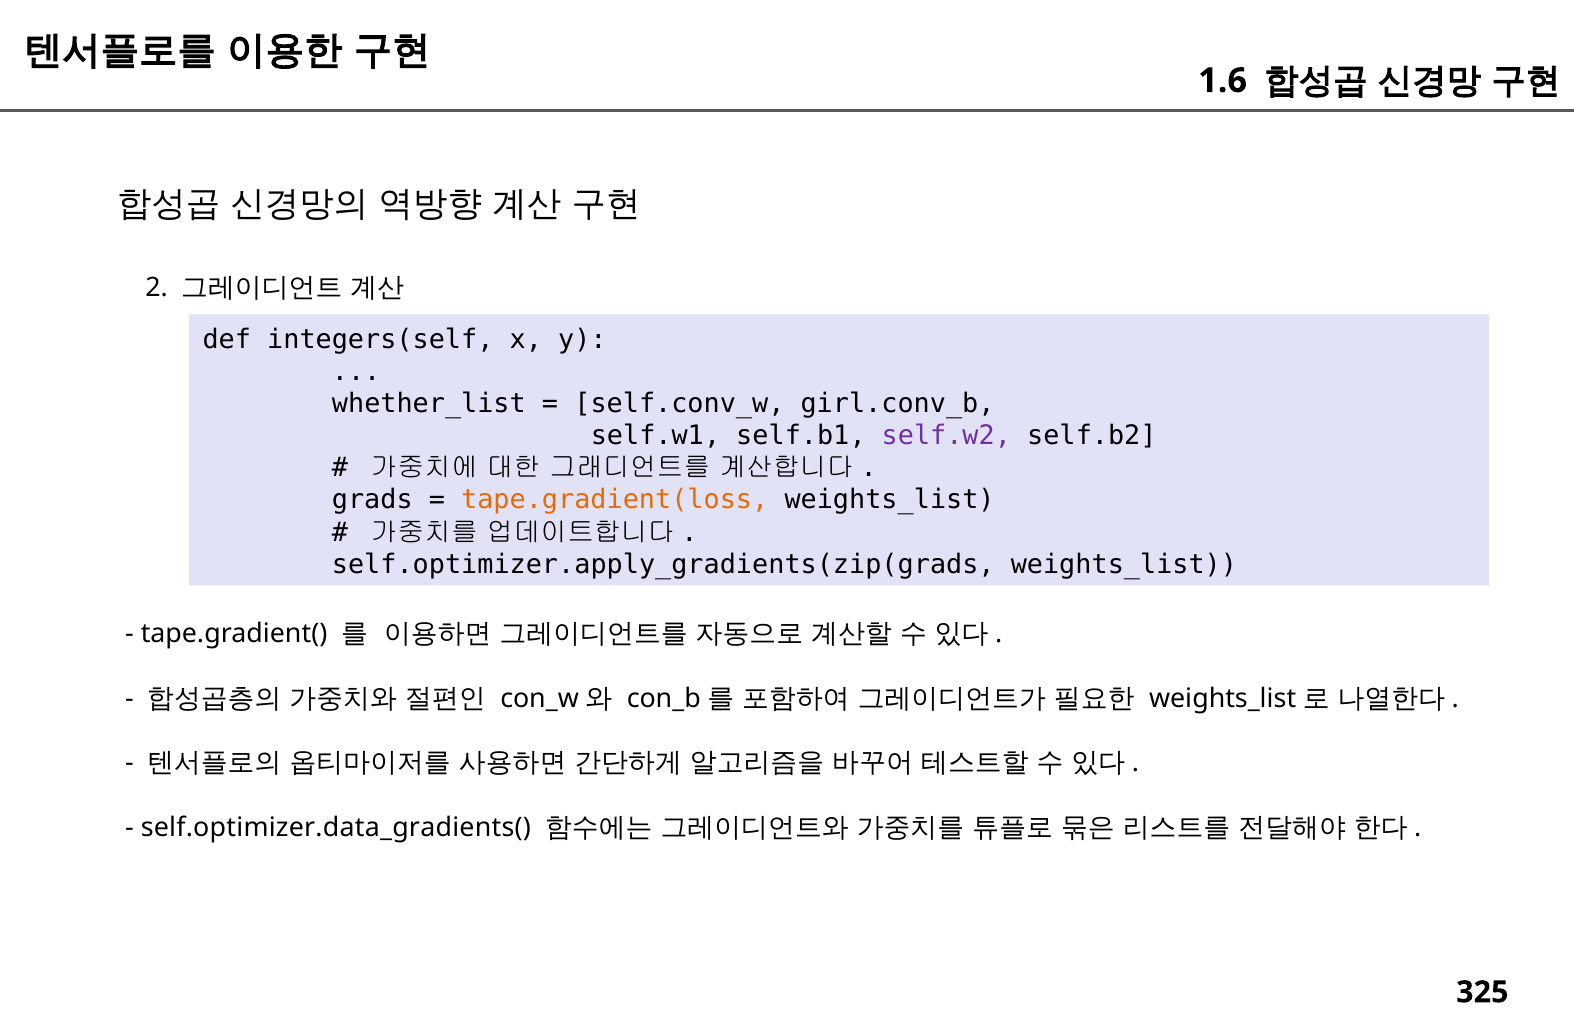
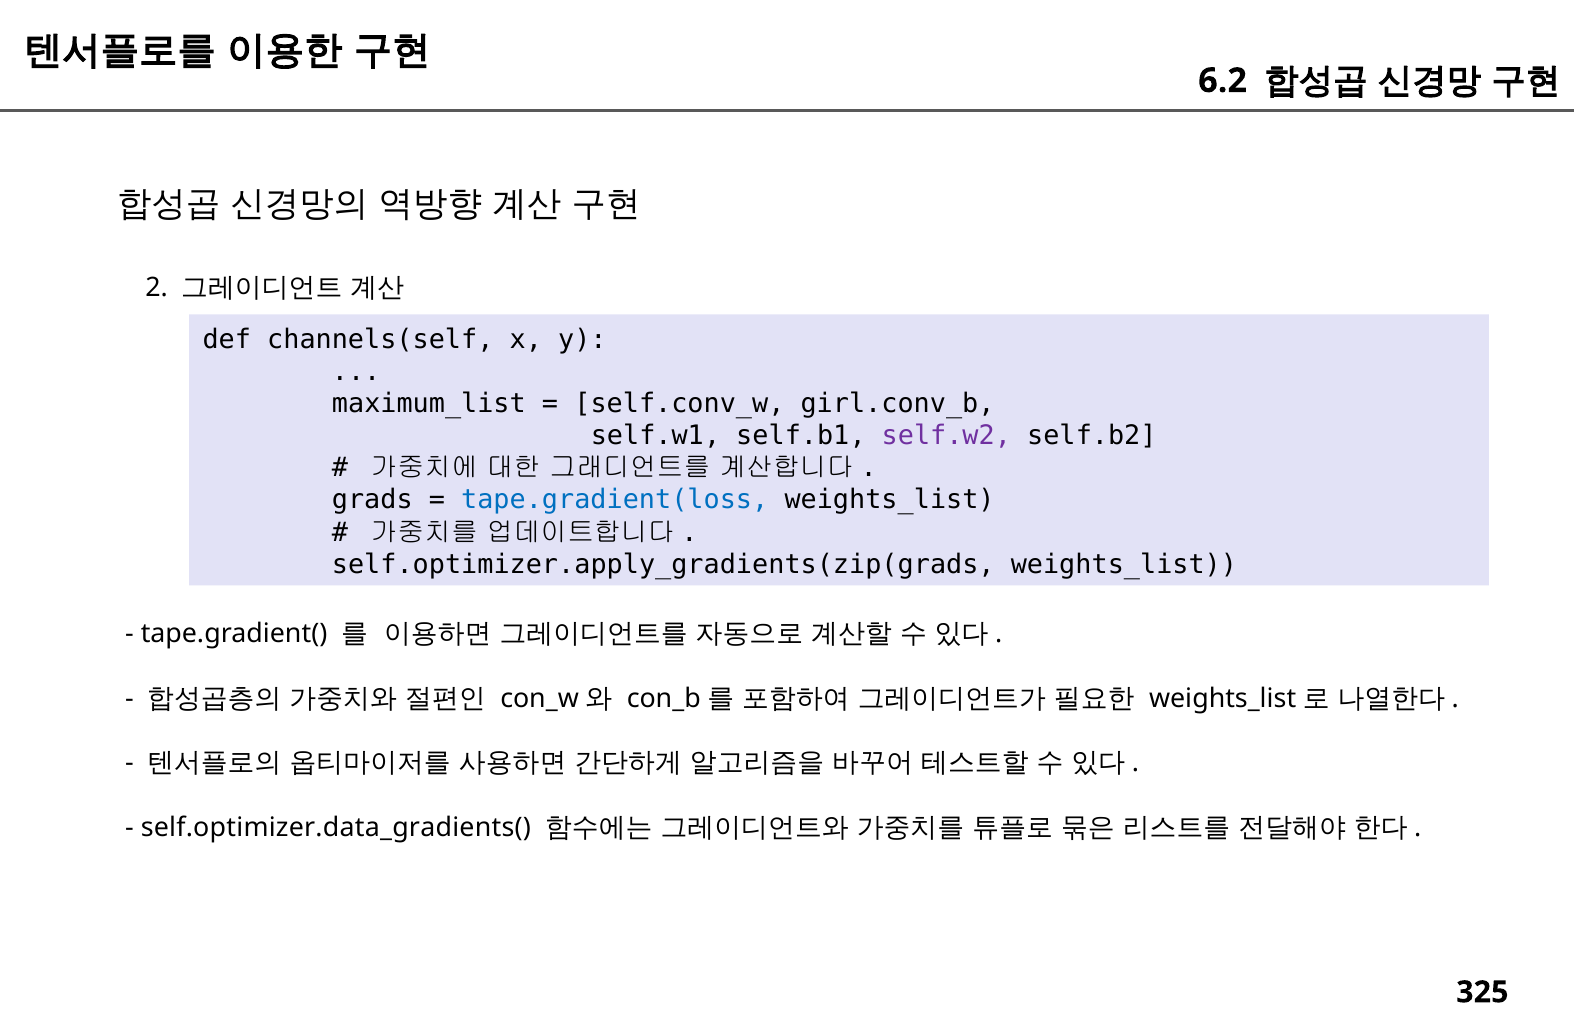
1.6: 1.6 -> 6.2 (1223, 81)
integers(self: integers(self -> channels(self (380, 339)
whether_list: whether_list -> maximum_list (429, 403)
tape.gradient(loss colour: orange -> blue (615, 500)
